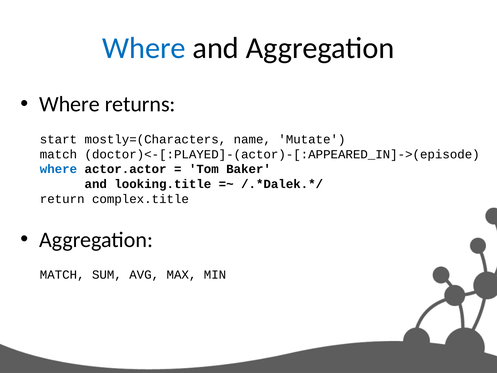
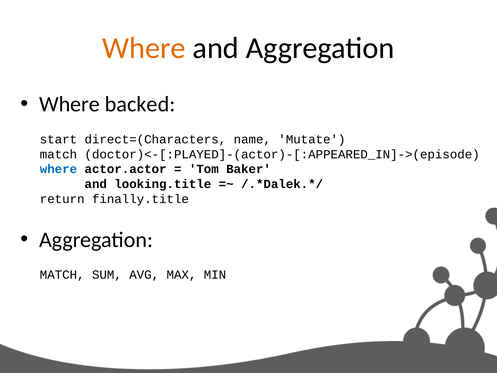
Where colour: blue -> orange (144, 48)
returns: returns -> backed (140, 104)
mostly=(Characters: mostly=(Characters -> direct=(Characters (155, 139)
complex.title: complex.title -> finally.title (140, 199)
